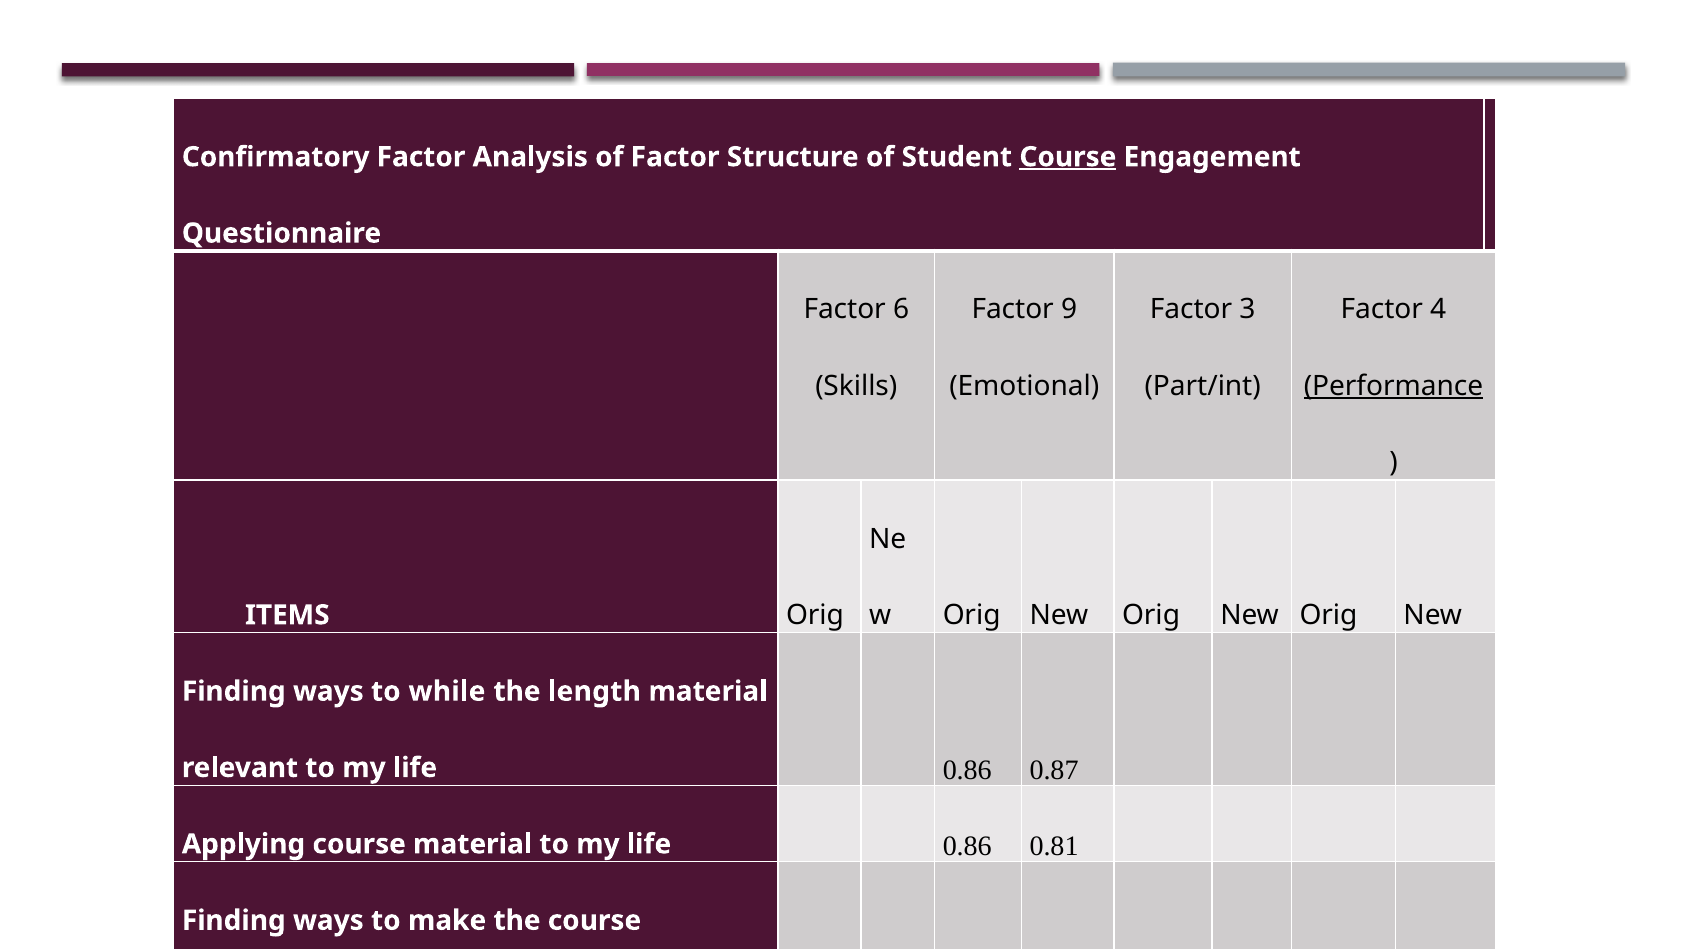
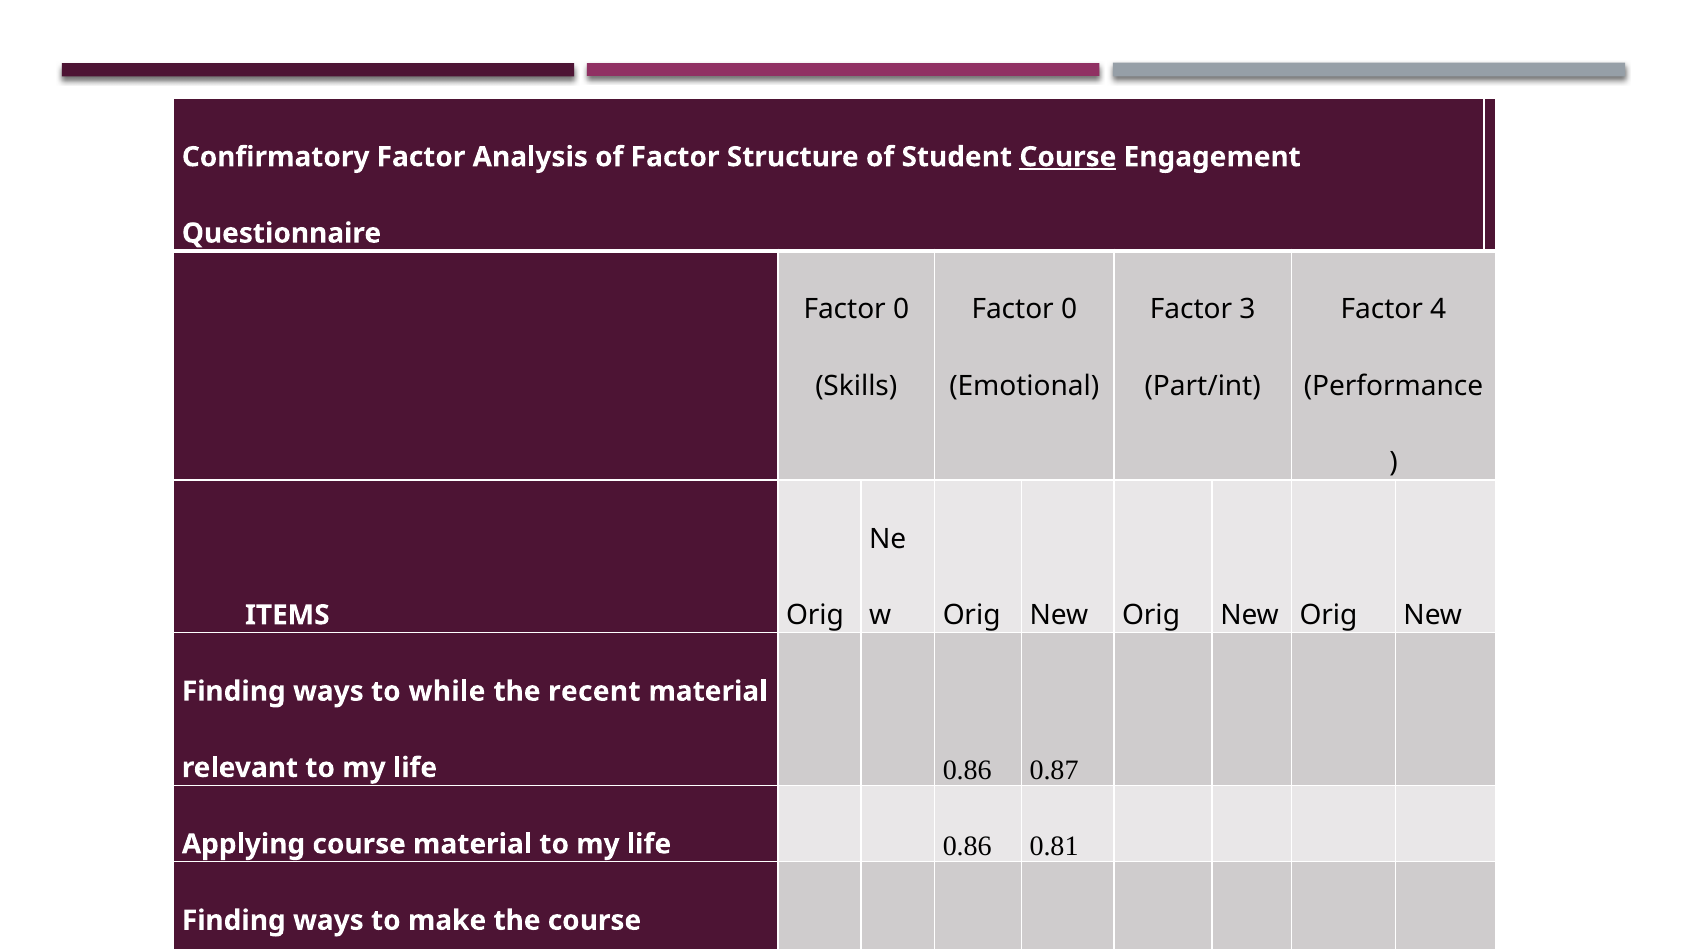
6: 6 -> 0 (901, 310)
9: 9 -> 0 (1069, 310)
Performance underline: present -> none (1393, 386)
length: length -> recent (594, 691)
